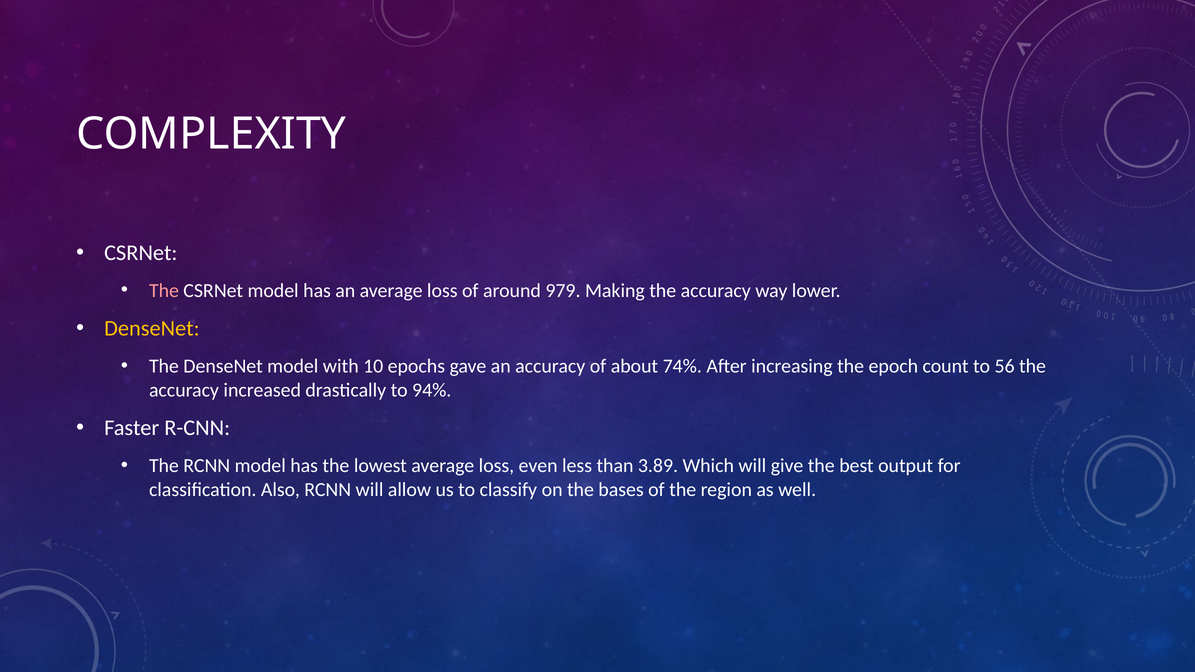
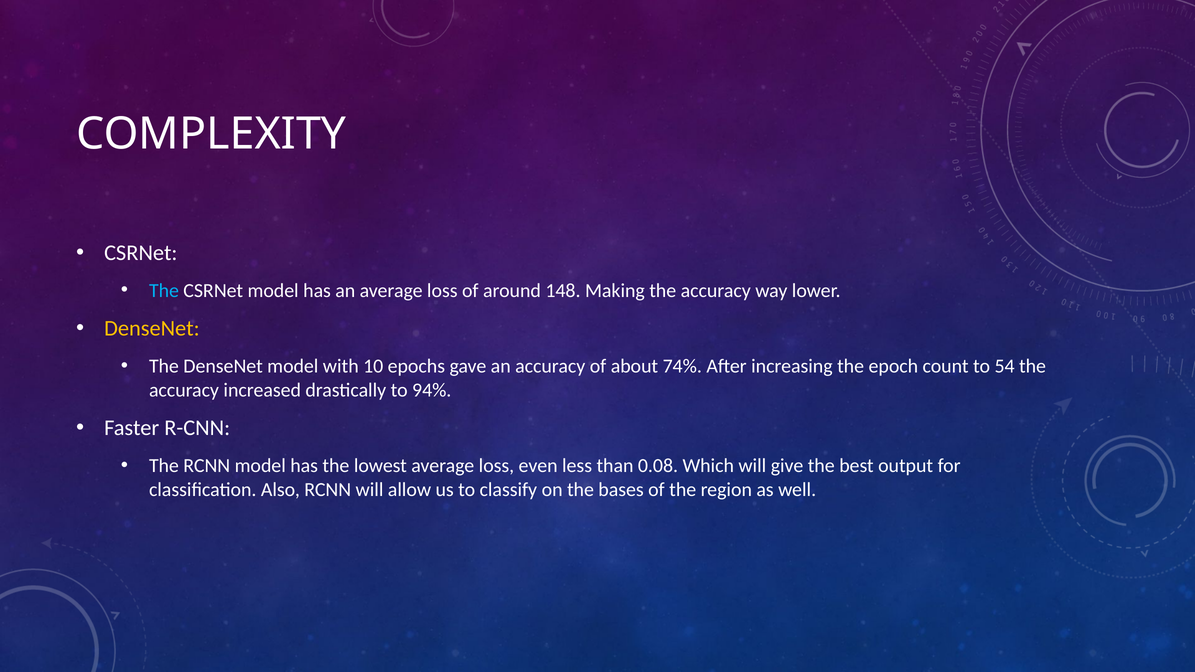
The colour: pink -> light blue (164, 291)
979: 979 -> 148 (563, 291)
56: 56 -> 54 (1005, 366)
3.89: 3.89 -> 0.08 (658, 466)
